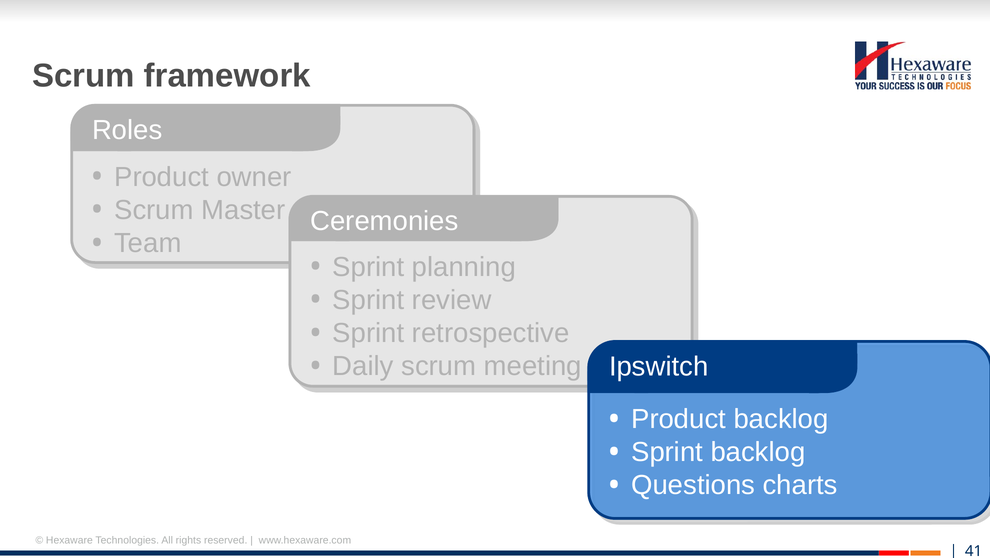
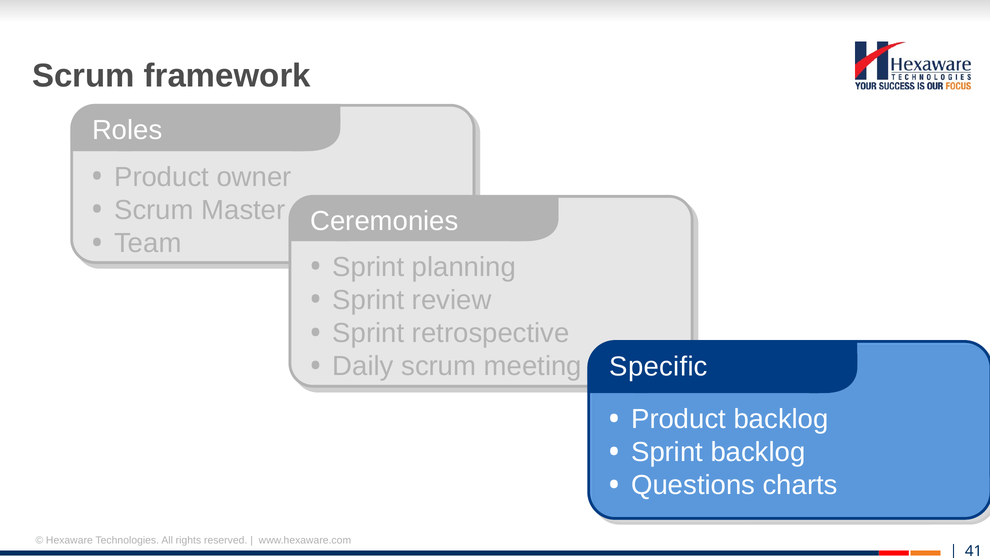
Ipswitch: Ipswitch -> Specific (659, 366)
